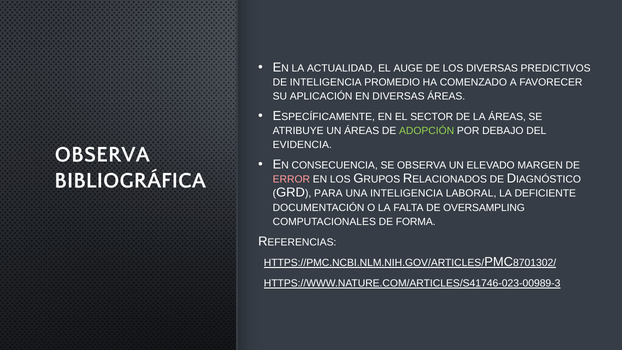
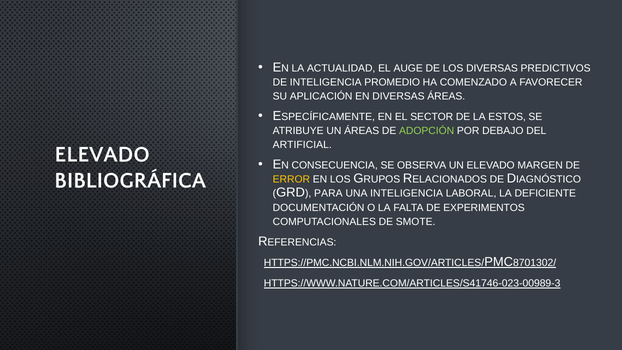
LA ÁREAS: ÁREAS -> ESTOS (507, 117)
EVIDENCIA: EVIDENCIA -> ARTIFICIAL (302, 145)
OBSERVA: OBSERVA -> ELEVADO (102, 154)
ERROR colour: pink -> yellow (291, 179)
OVERSAMPLING: OVERSAMPLING -> EXPERIMENTOS (484, 208)
FORMA: FORMA -> SMOTE (416, 222)
